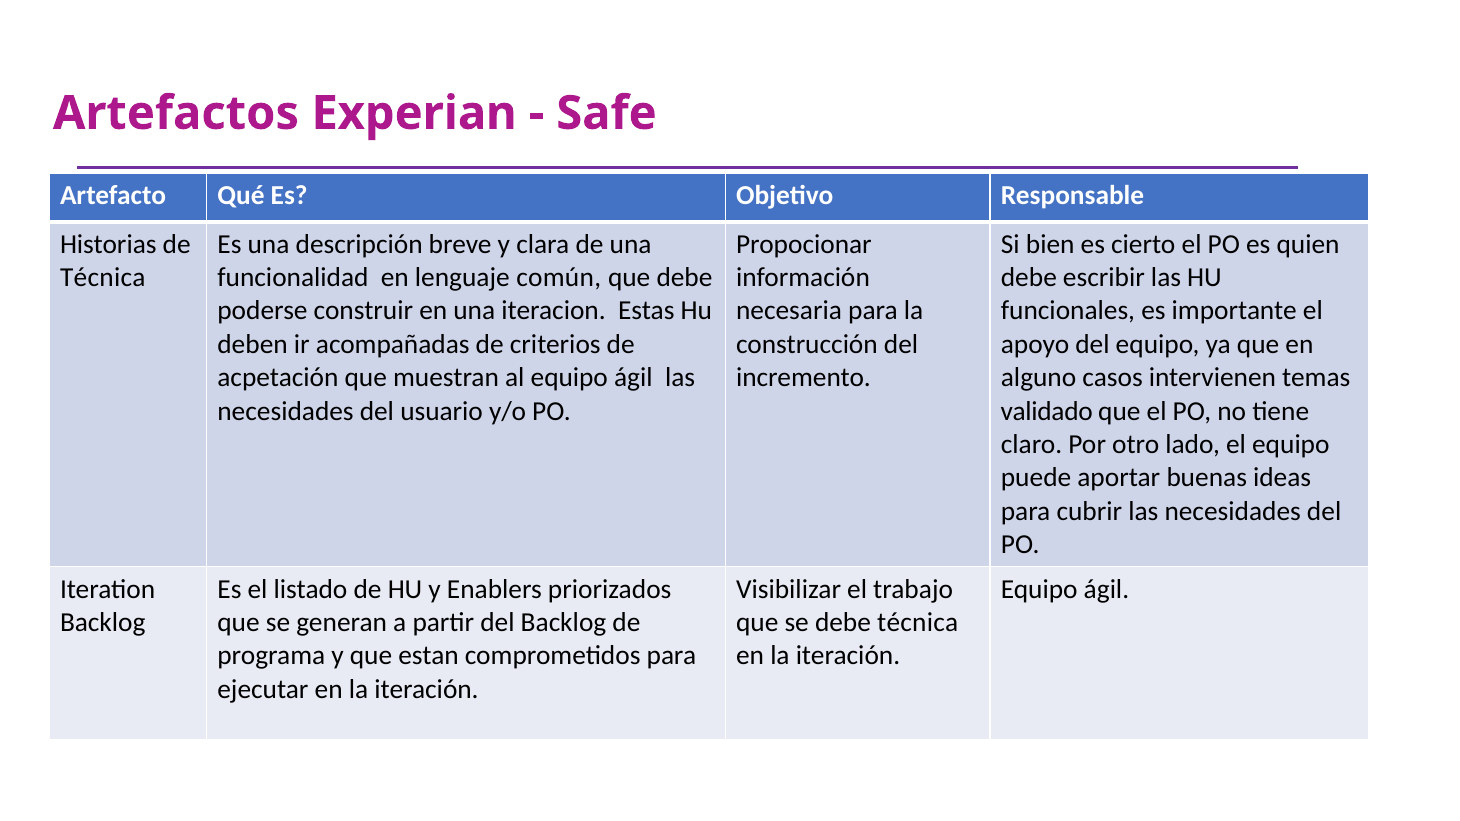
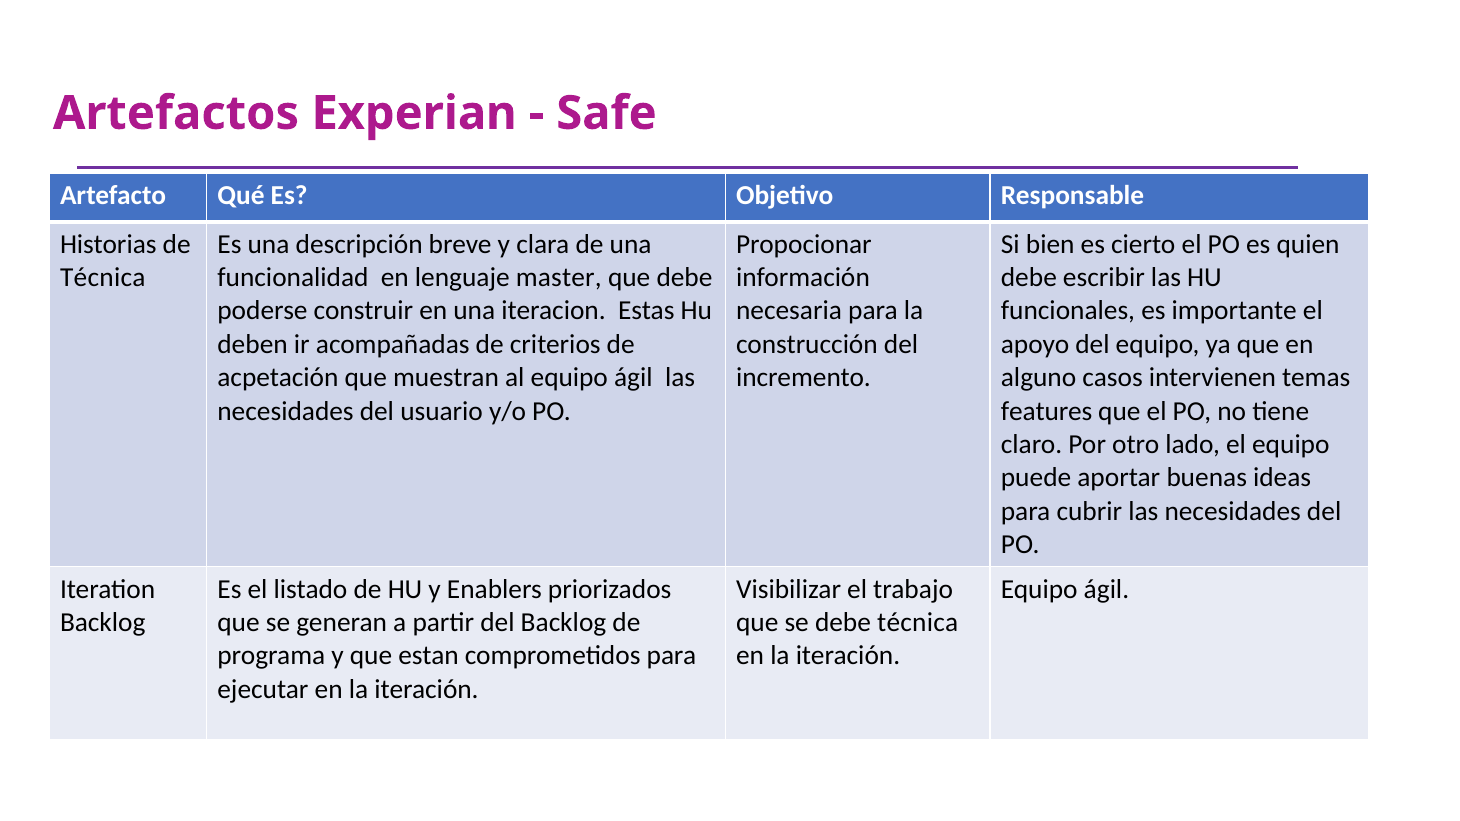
común: común -> master (559, 278)
validado: validado -> features (1047, 411)
